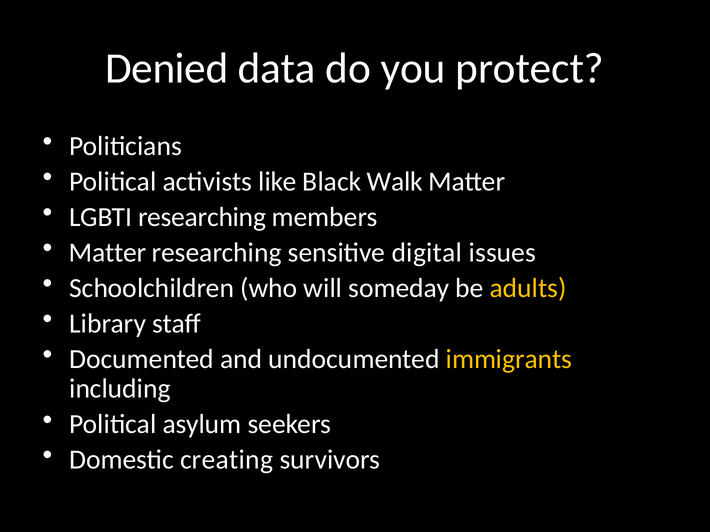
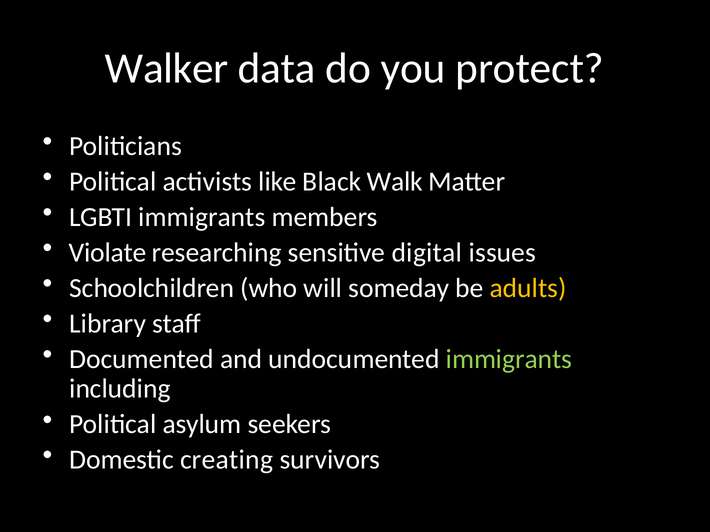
Denied: Denied -> Walker (167, 69)
LGBTI researching: researching -> immigrants (202, 217)
Matter: Matter -> Violate (108, 253)
immigrants colour: yellow -> light green (509, 359)
